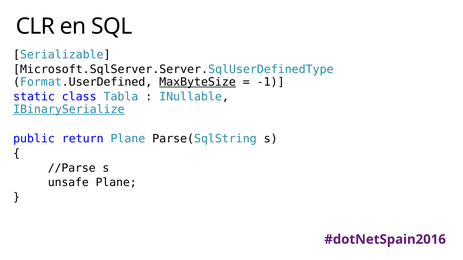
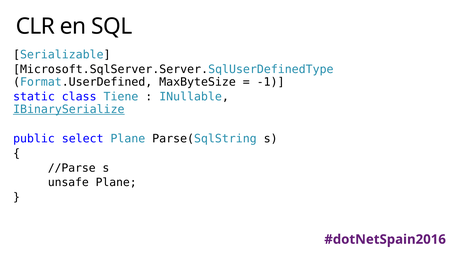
MaxByteSize underline: present -> none (198, 82)
Tabla: Tabla -> Tiene (121, 97)
return: return -> select (83, 139)
